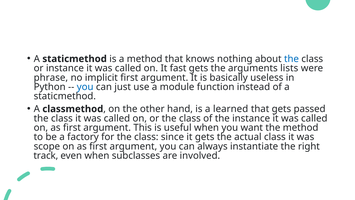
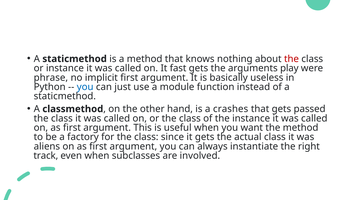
the colour: blue -> red (291, 59)
lists: lists -> play (289, 68)
learned: learned -> crashes (231, 109)
scope: scope -> aliens (47, 146)
